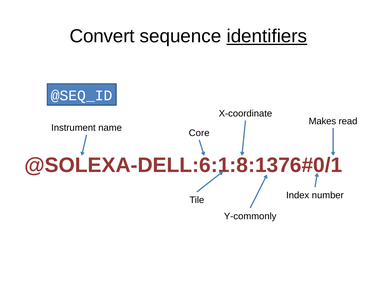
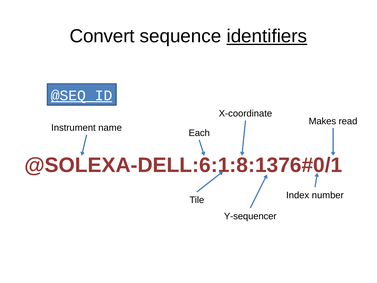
@SEQ_ID underline: none -> present (82, 95)
Core: Core -> Each (199, 133)
Y-commonly: Y-commonly -> Y-sequencer (250, 216)
